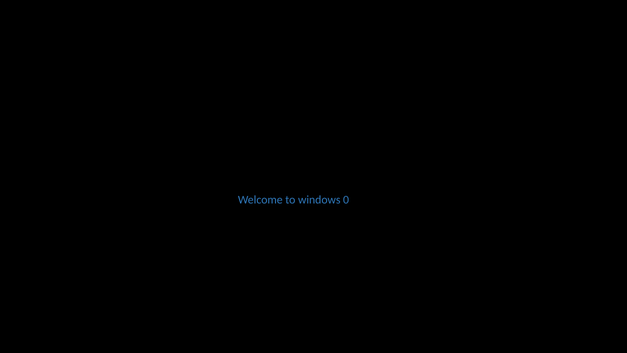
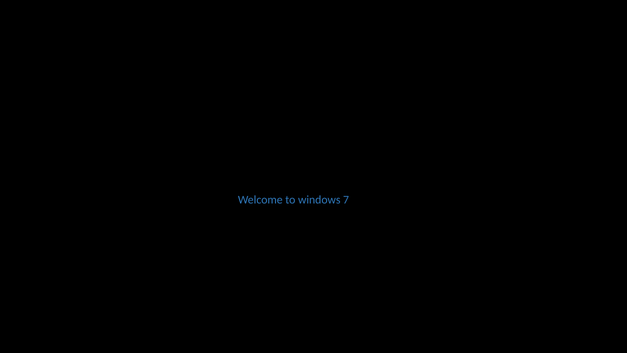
0: 0 -> 7 (346, 200)
